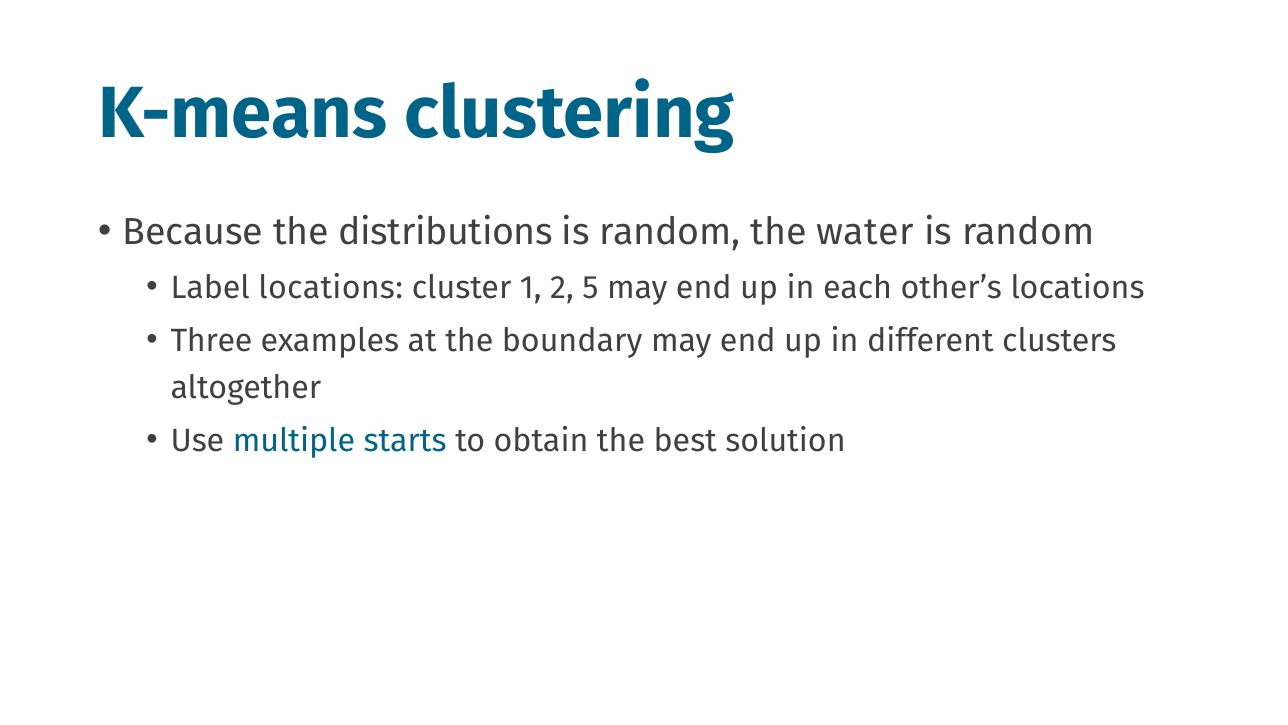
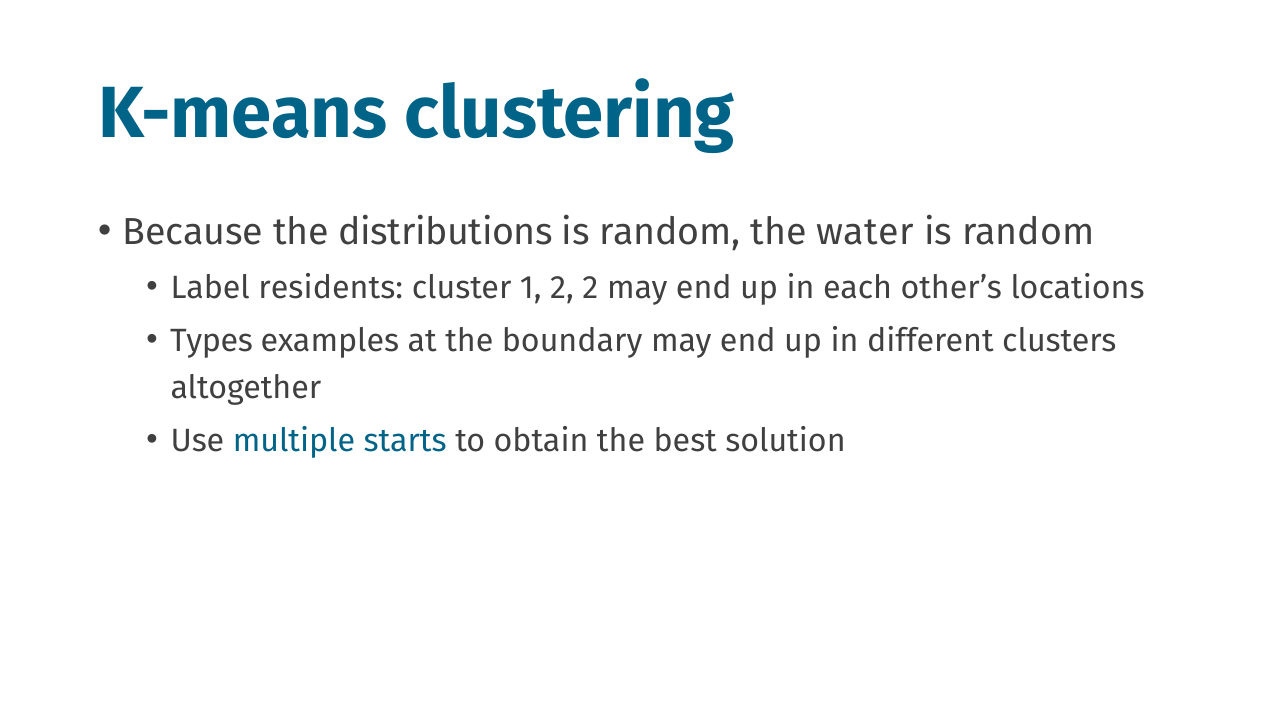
Label locations: locations -> residents (331, 288)
2 5: 5 -> 2 (590, 288)
Three: Three -> Types (212, 341)
